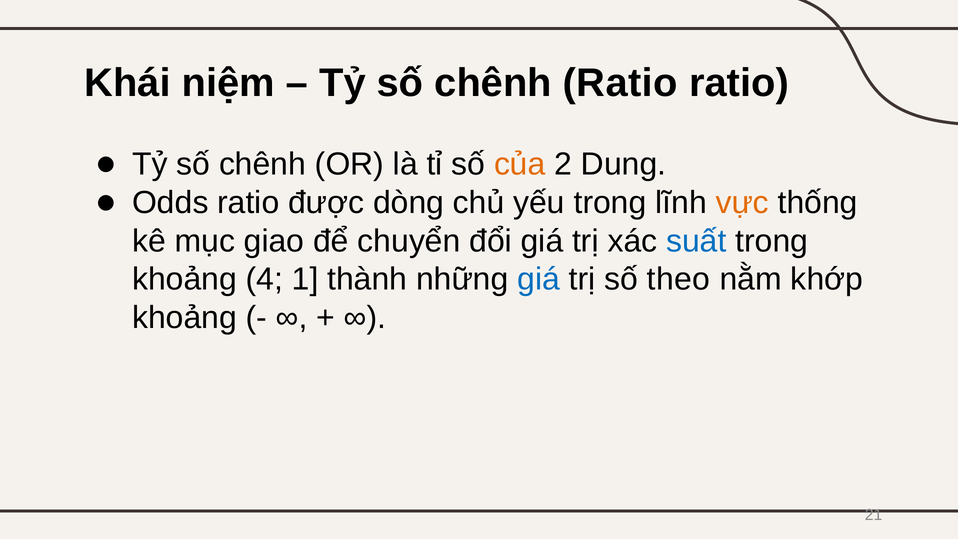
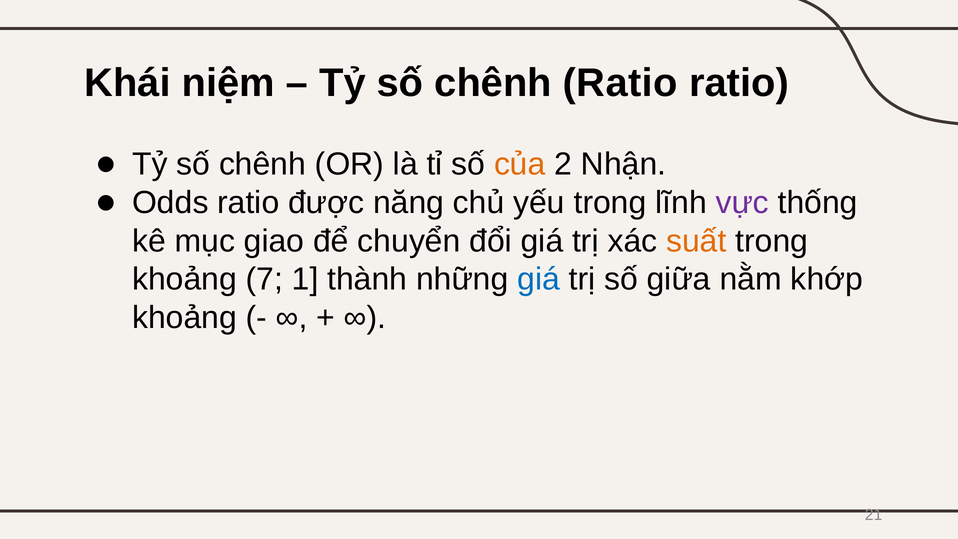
Dung: Dung -> Nhận (624, 164)
dòng: dòng -> năng (409, 203)
vực colour: orange -> purple (742, 203)
suất colour: blue -> orange (696, 241)
4: 4 -> 7 (264, 279)
theo: theo -> giữa (679, 279)
